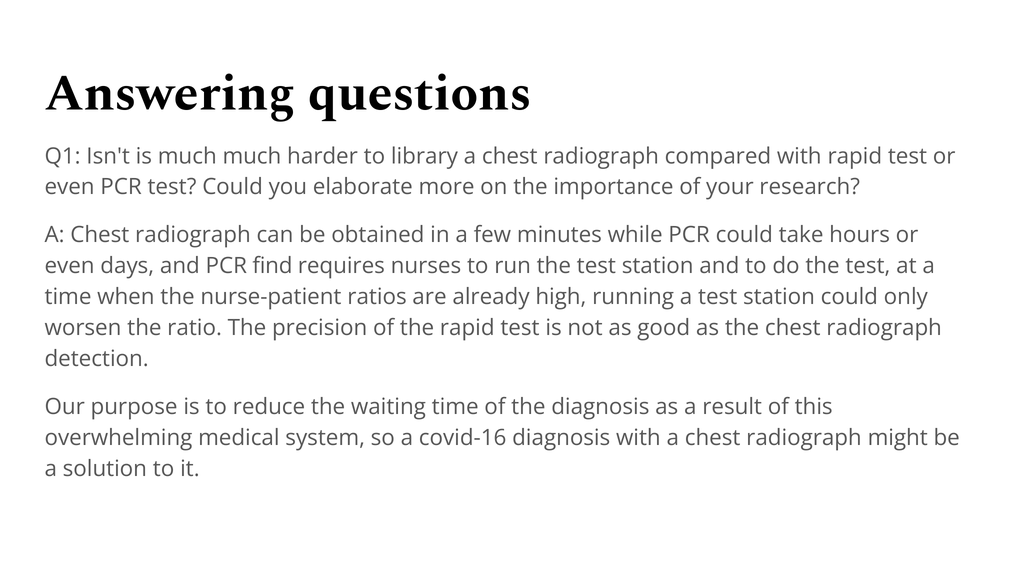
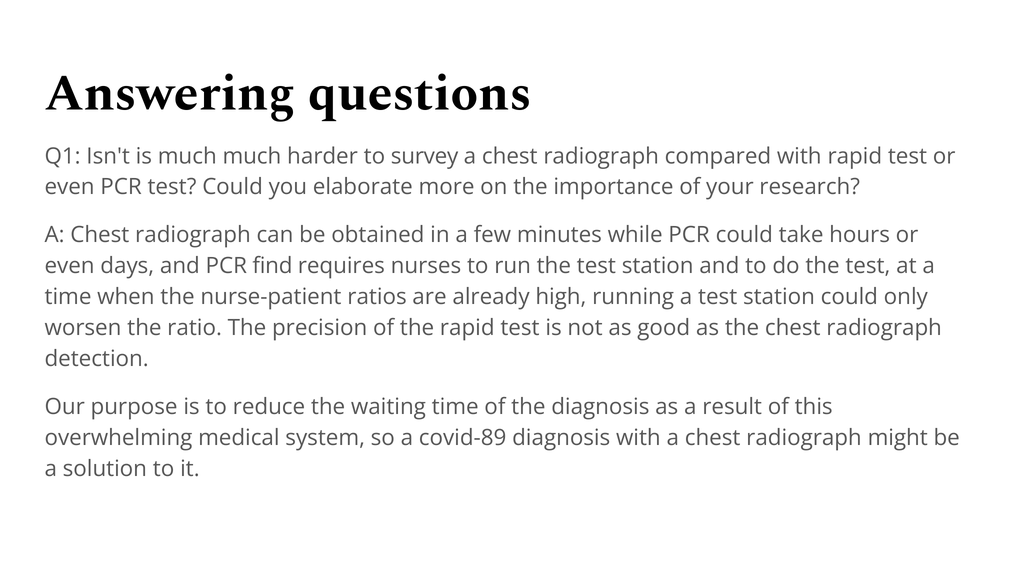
library: library -> survey (425, 156)
covid-16: covid-16 -> covid-89 (463, 437)
